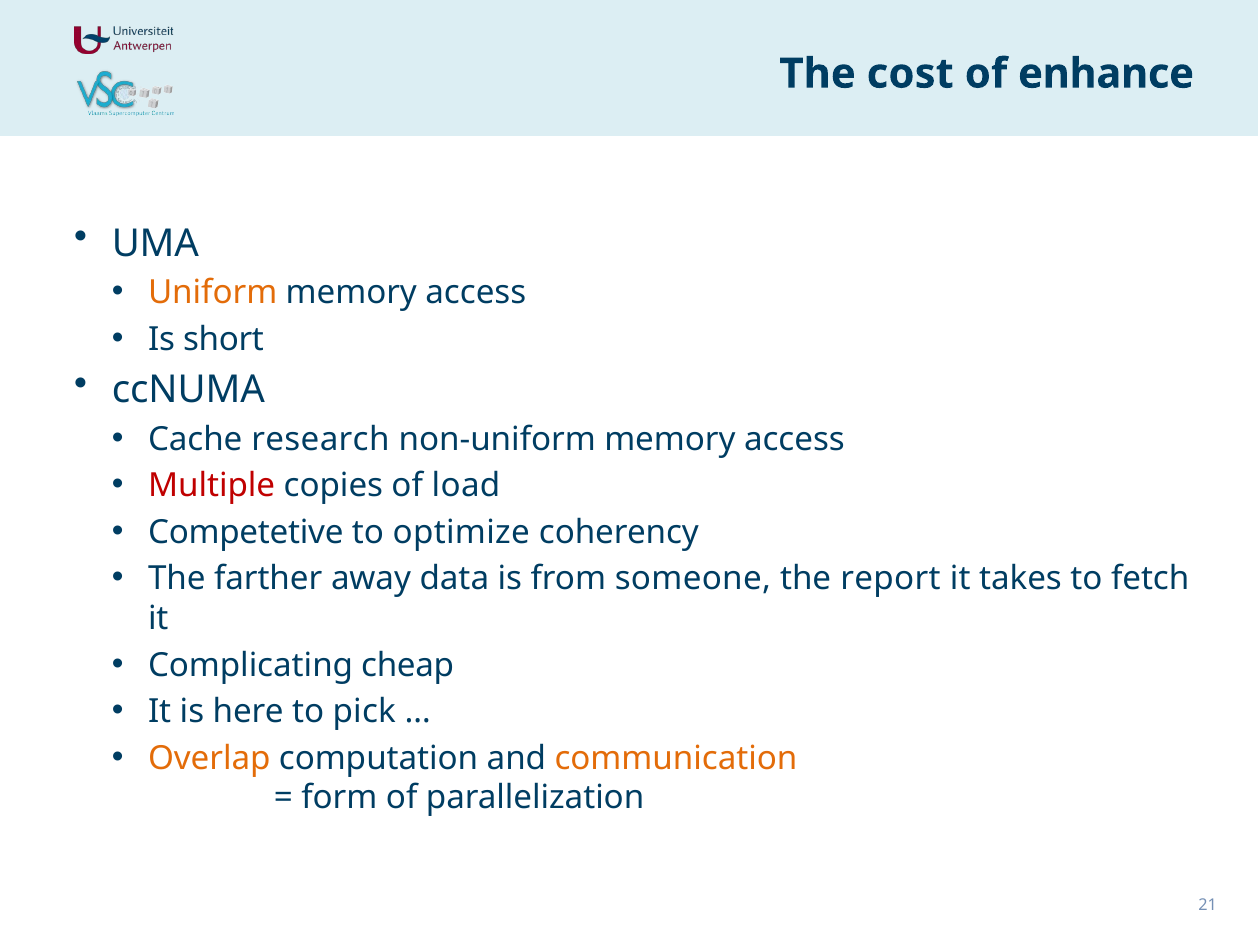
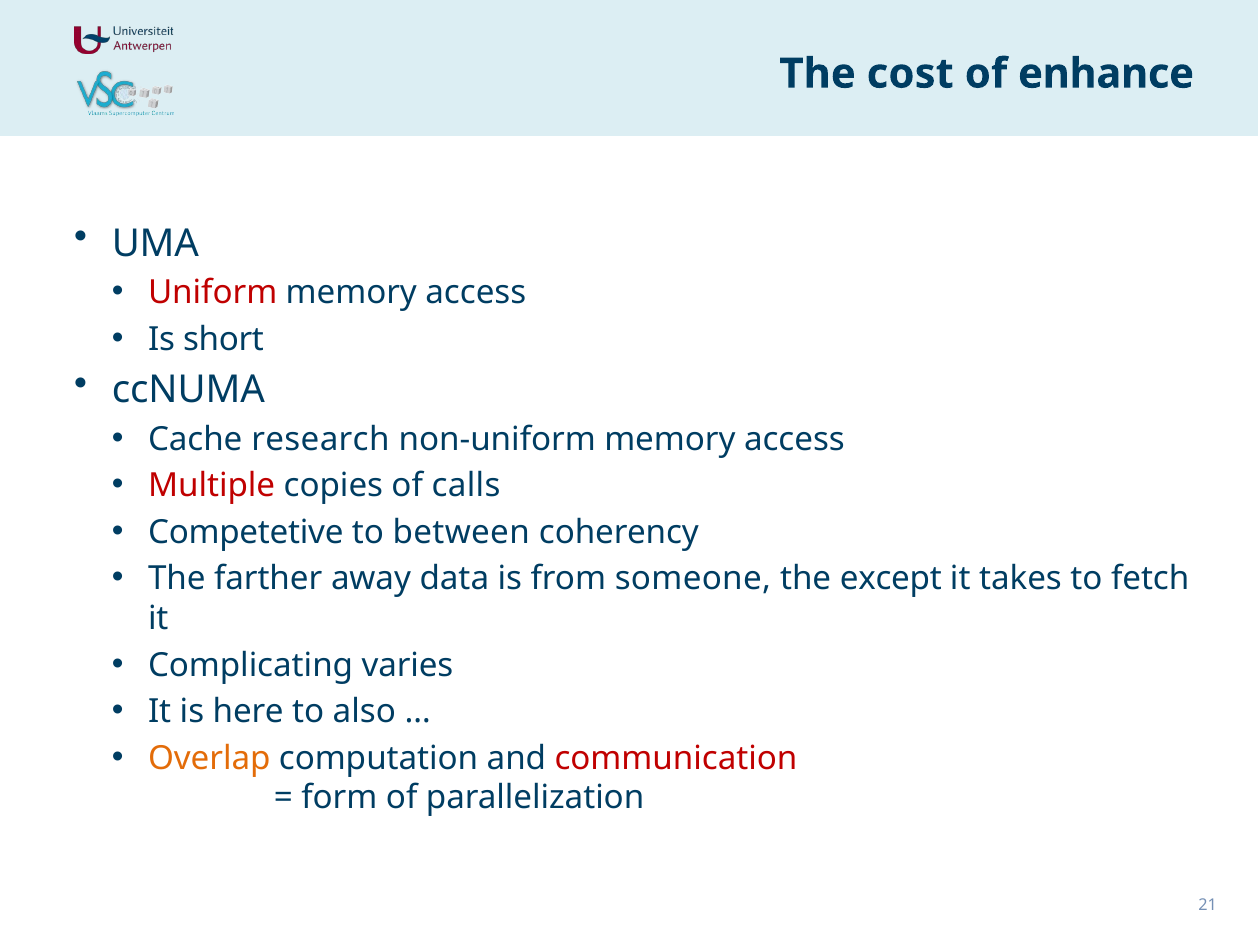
Uniform colour: orange -> red (213, 292)
load: load -> calls (466, 486)
optimize: optimize -> between (461, 532)
report: report -> except (891, 579)
cheap: cheap -> varies (408, 665)
pick: pick -> also (364, 711)
communication colour: orange -> red (676, 758)
